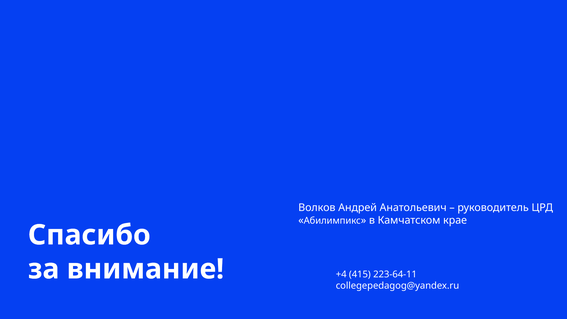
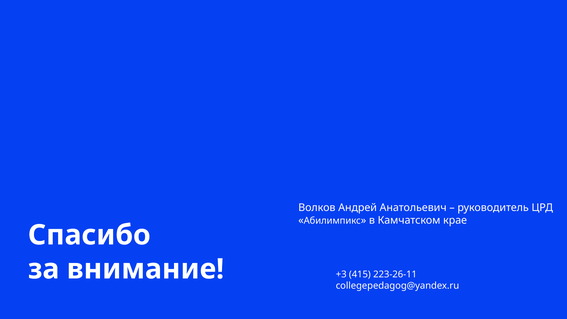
+4: +4 -> +3 (341, 274)
223-64-11: 223-64-11 -> 223-26-11 (395, 274)
